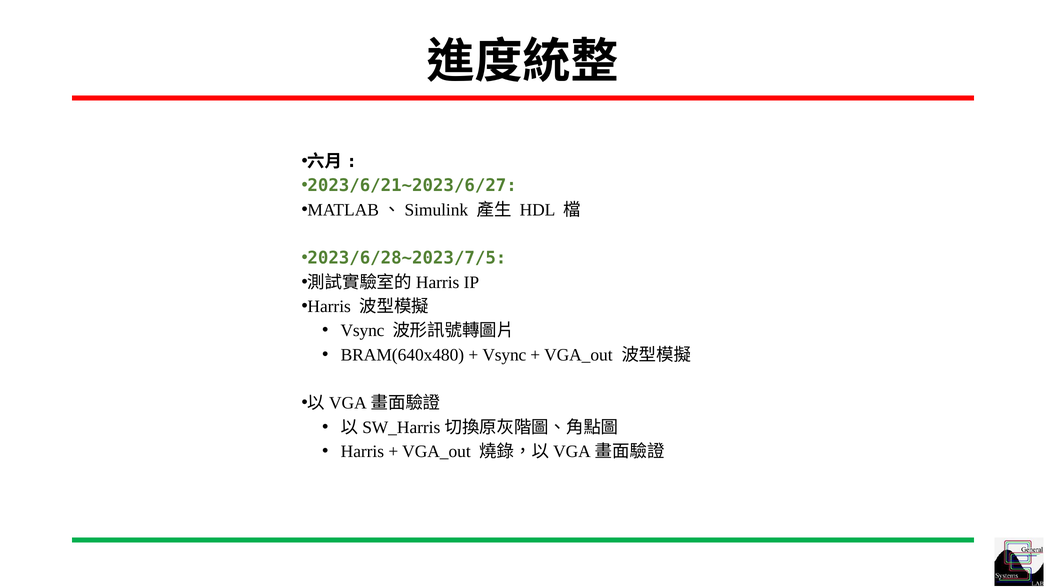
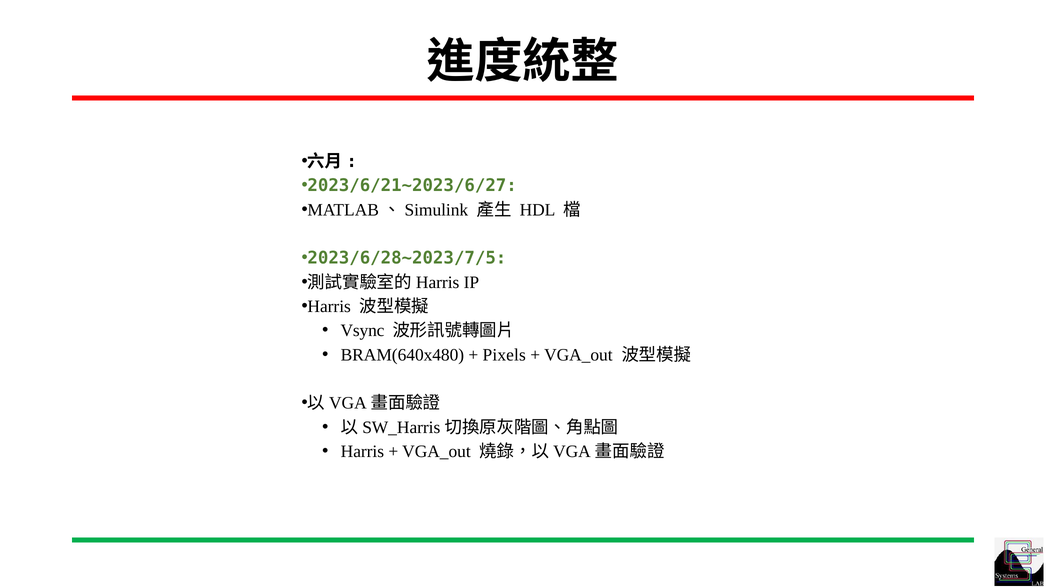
Vsync: Vsync -> Pixels (504, 355)
